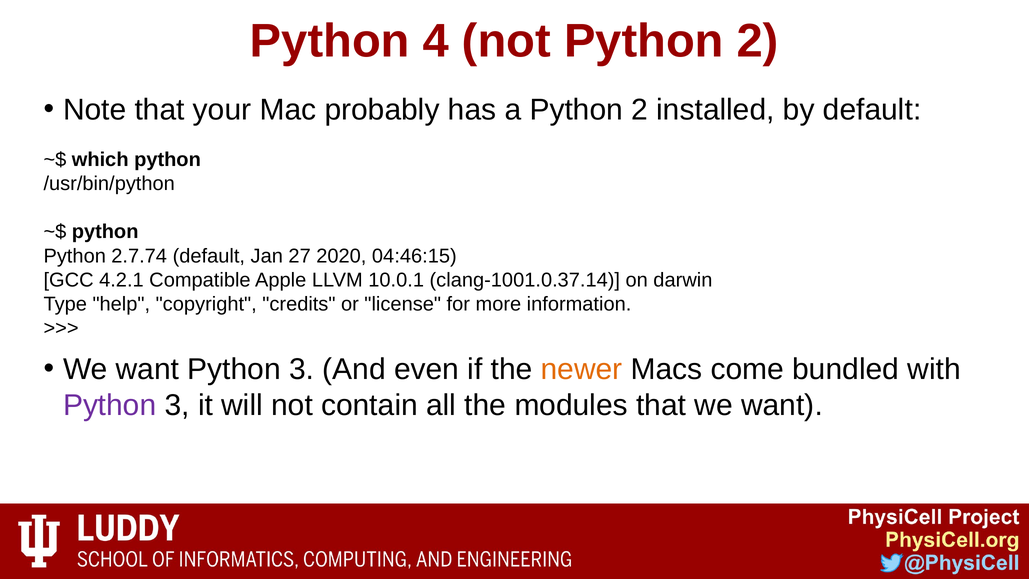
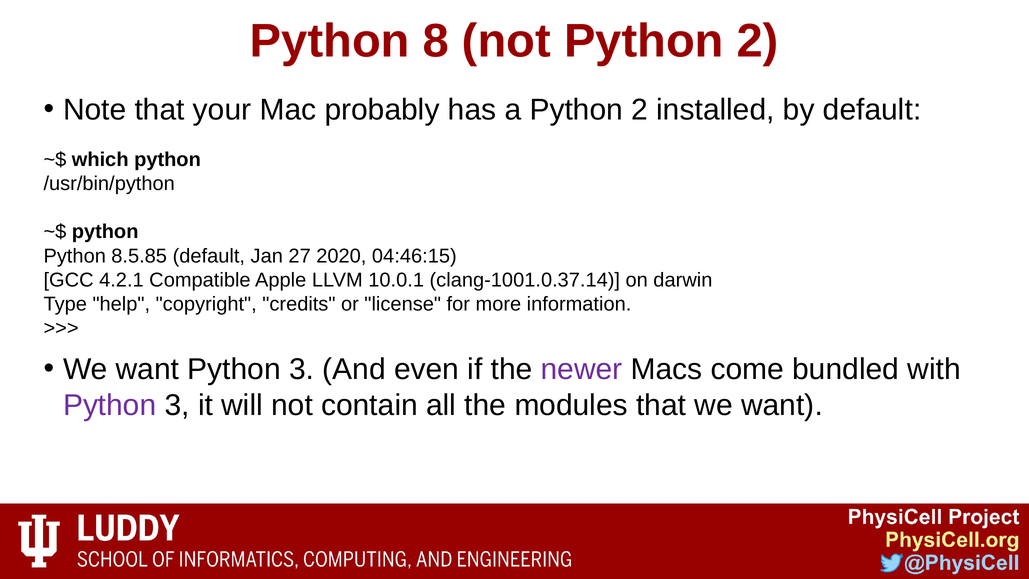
4: 4 -> 8 (436, 41)
2.7.74: 2.7.74 -> 8.5.85 (139, 256)
newer colour: orange -> purple (582, 369)
